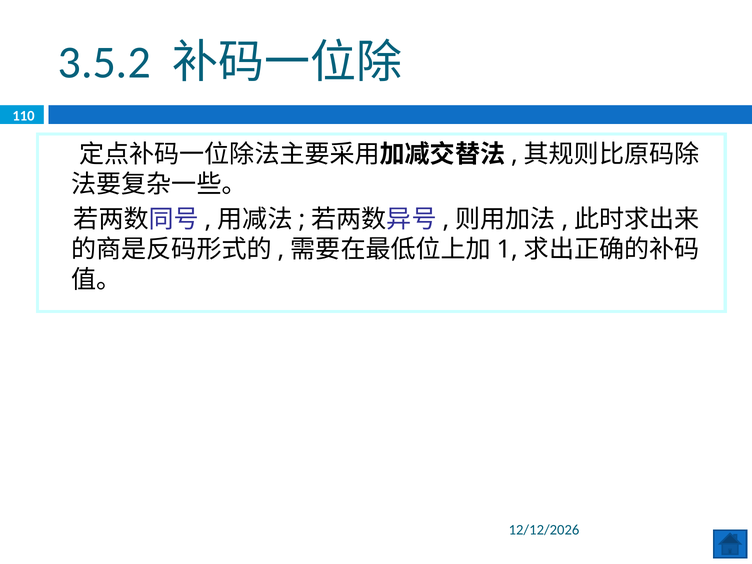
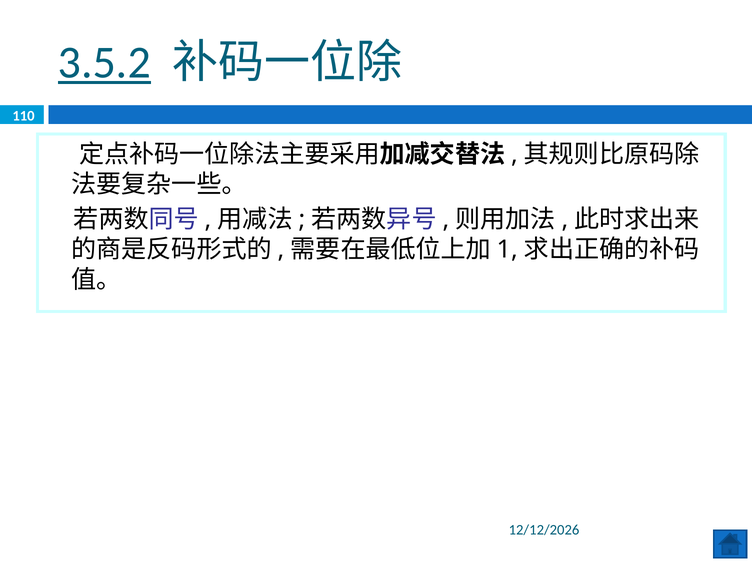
3.5.2 underline: none -> present (104, 63)
